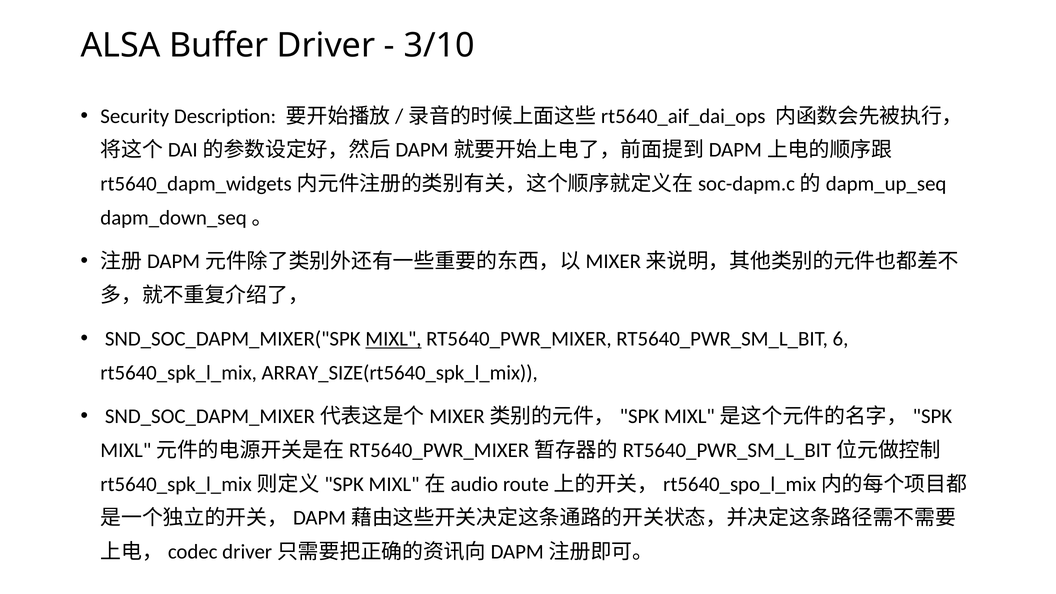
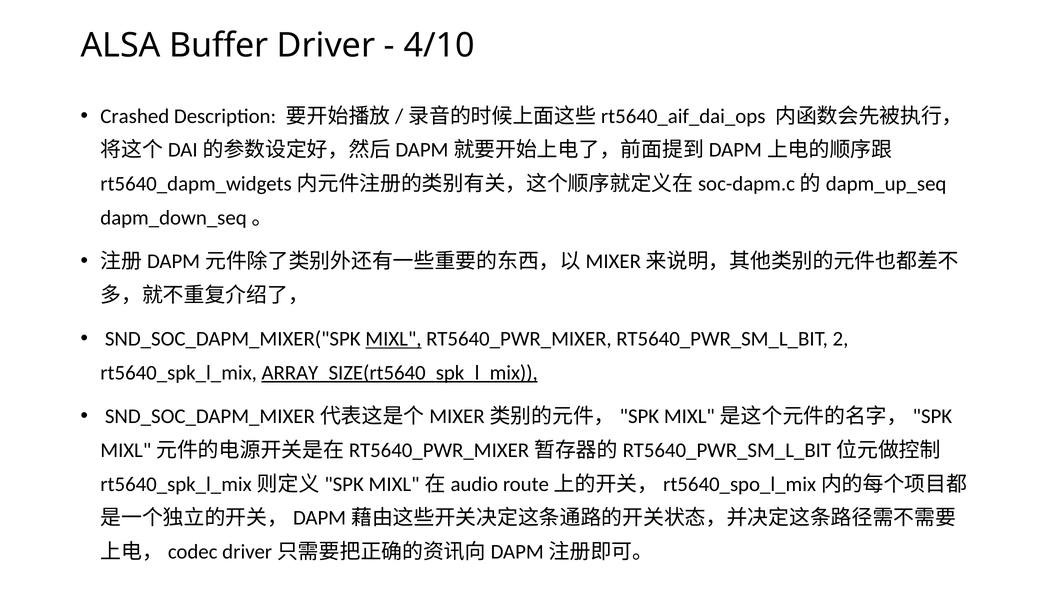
3/10: 3/10 -> 4/10 (439, 45)
Security: Security -> Crashed (135, 116)
6: 6 -> 2 (840, 339)
ARRAY_SIZE(rt5640_spk_l_mix underline: none -> present (400, 373)
